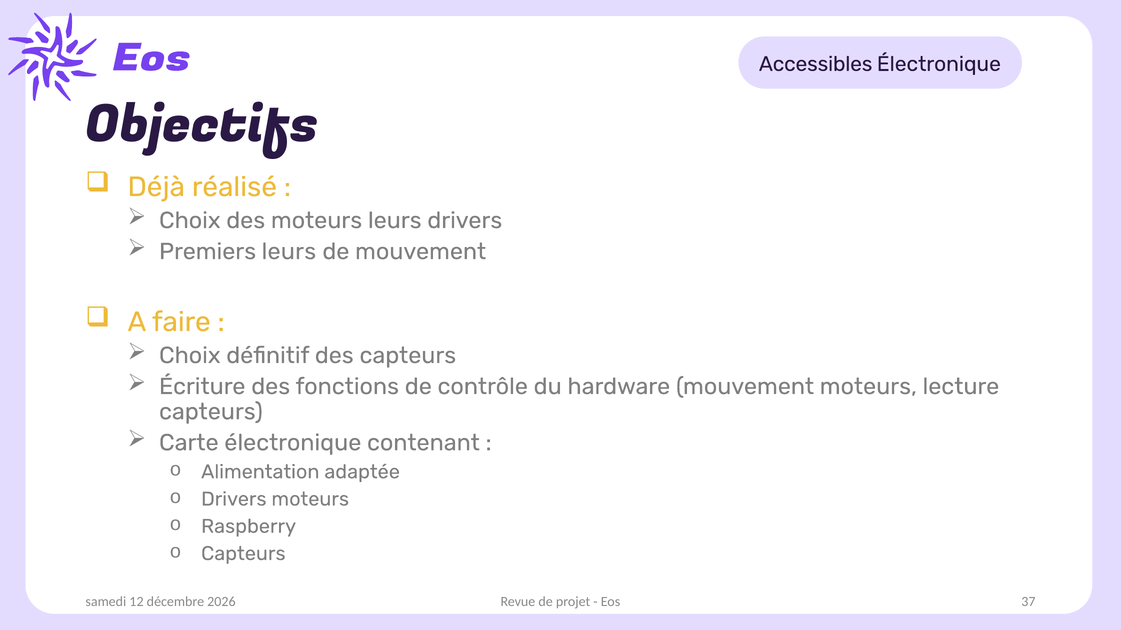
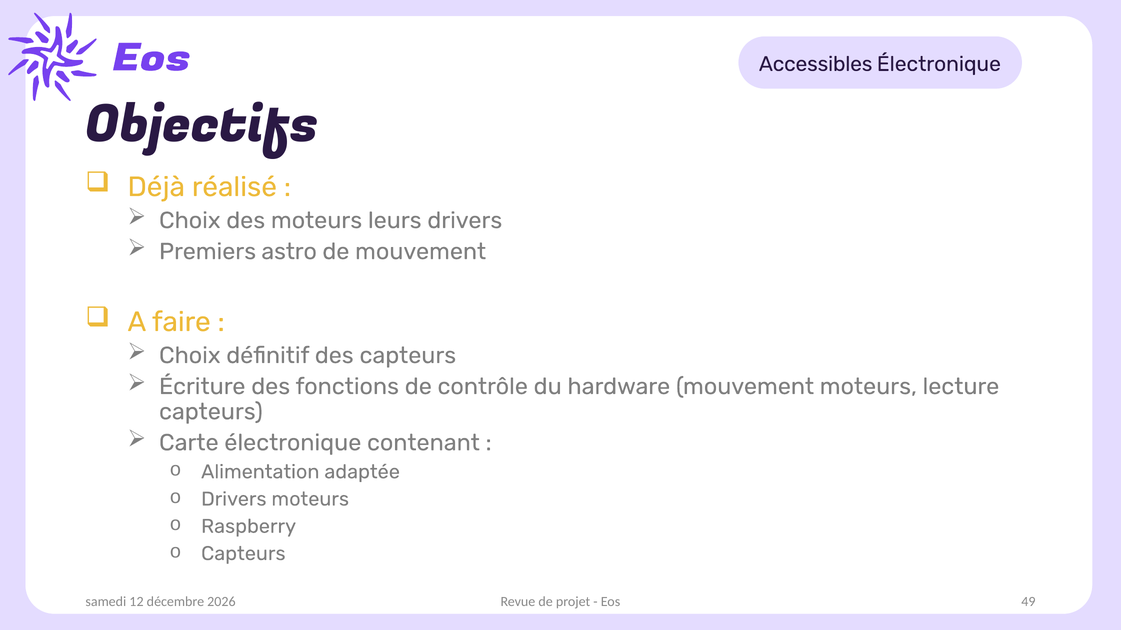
Premiers leurs: leurs -> astro (289, 252)
37: 37 -> 49 (1028, 602)
